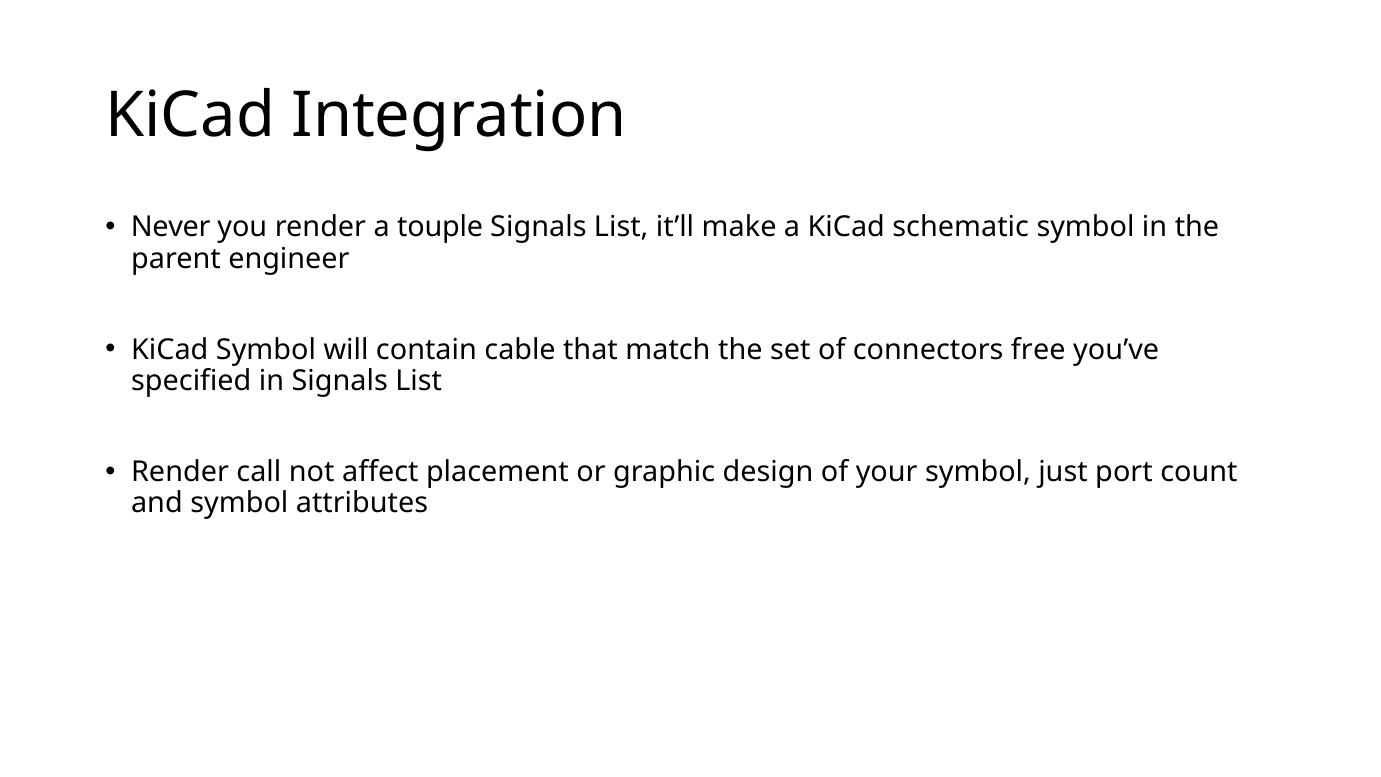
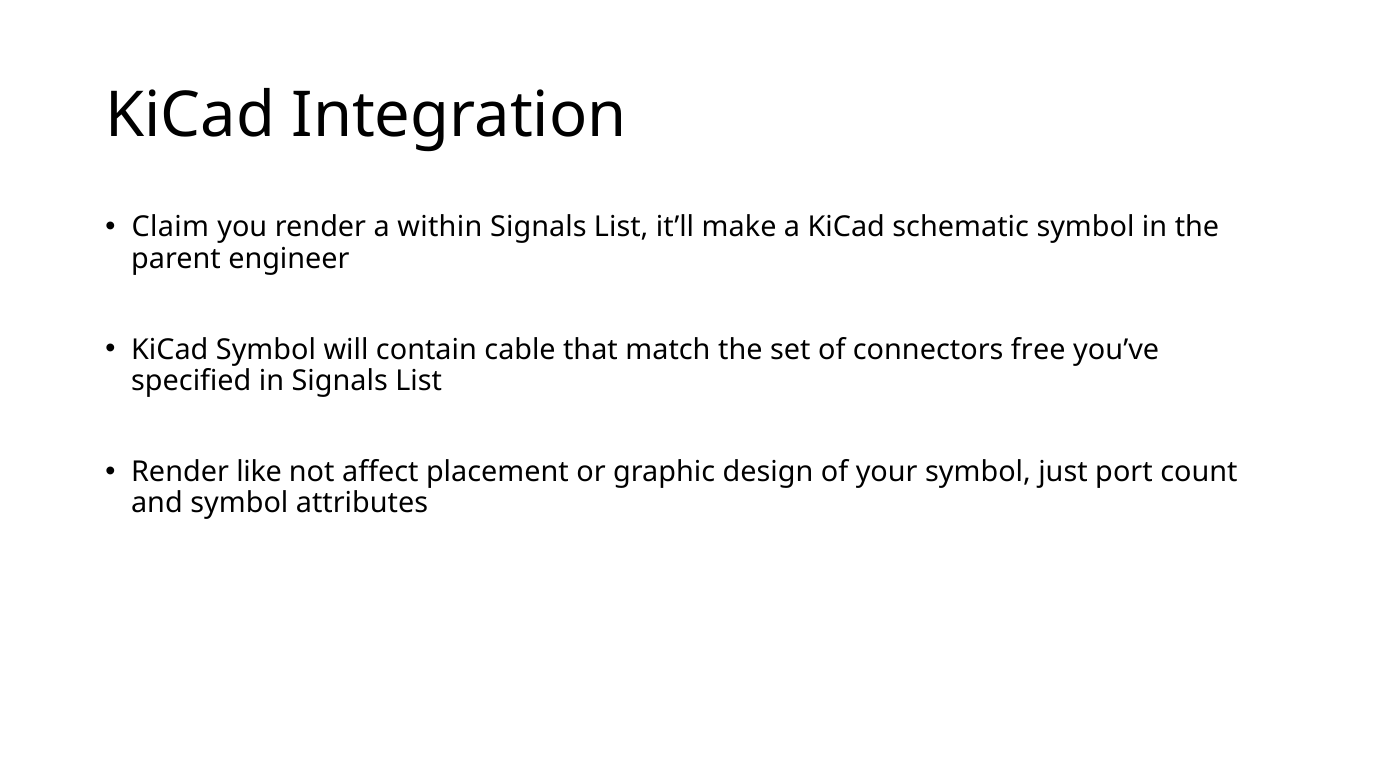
Never: Never -> Claim (170, 227)
touple: touple -> within (440, 227)
call: call -> like (259, 472)
